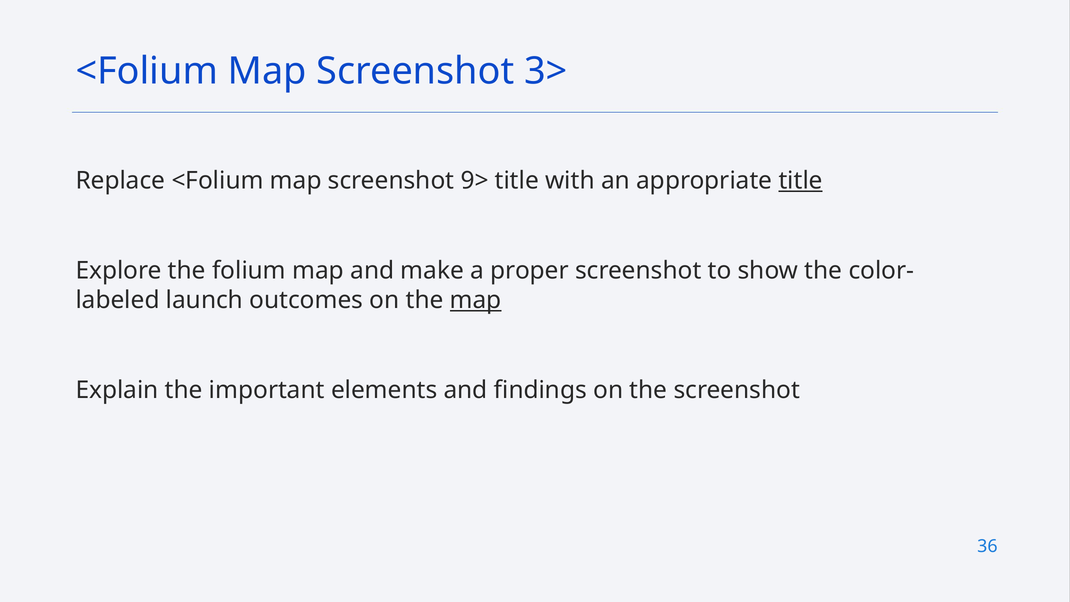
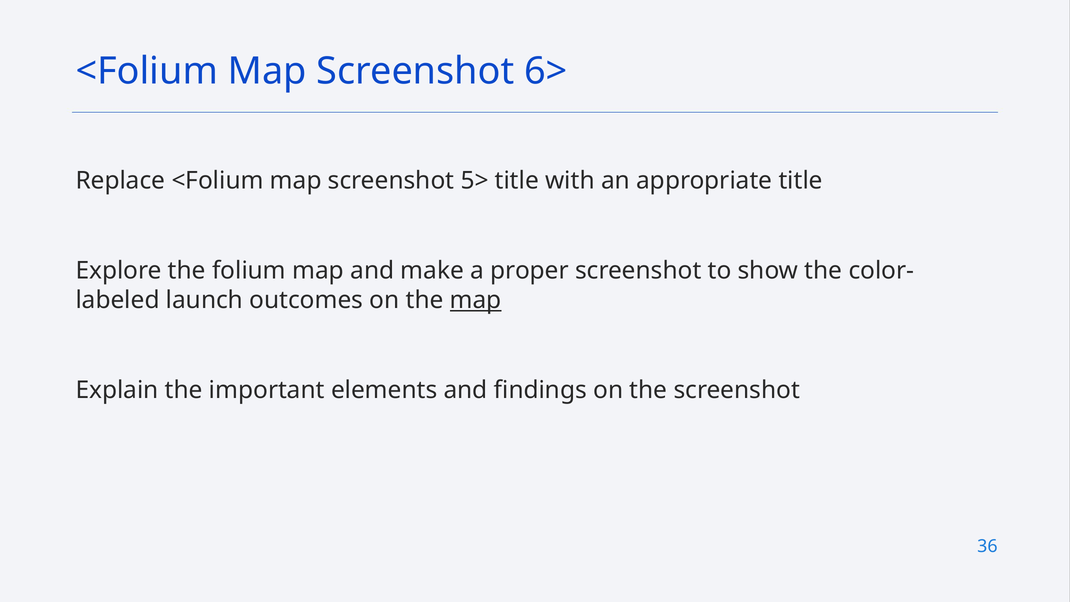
3>: 3> -> 6> (546, 71)
9>: 9> -> 5> (475, 181)
title underline: present -> none (801, 181)
